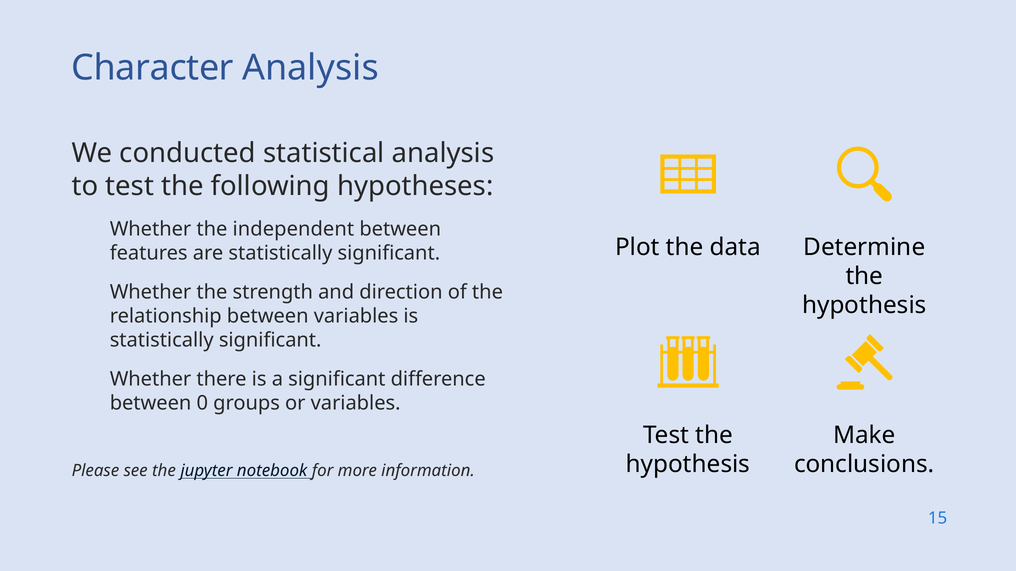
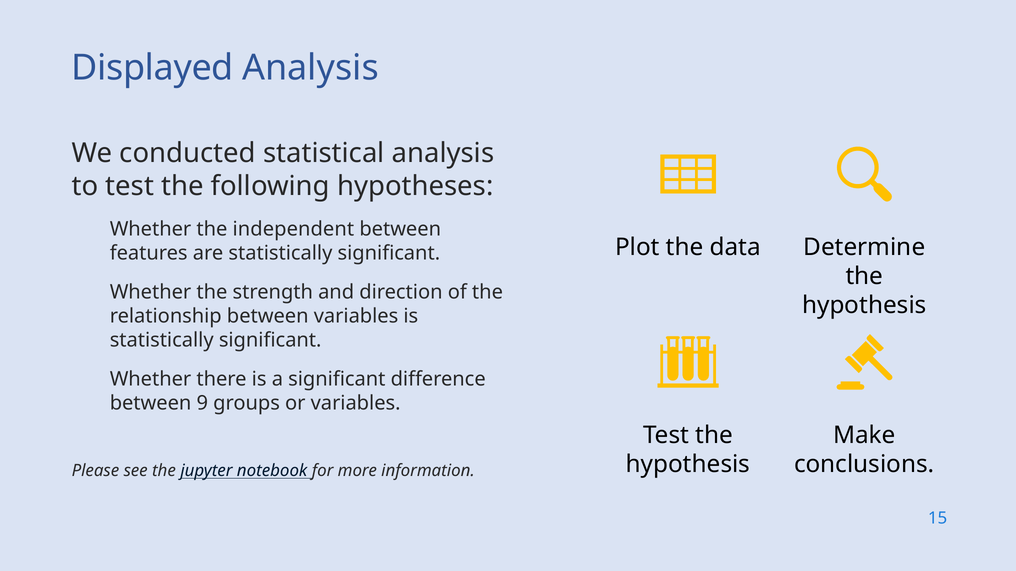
Character: Character -> Displayed (152, 68)
0: 0 -> 9 (202, 403)
